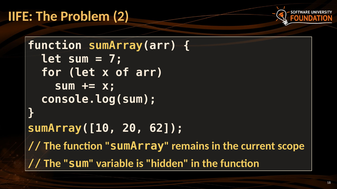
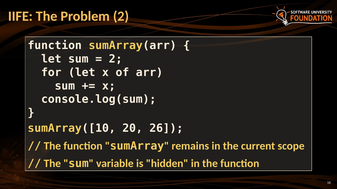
7: 7 -> 2 (116, 59)
62: 62 -> 26 (166, 129)
